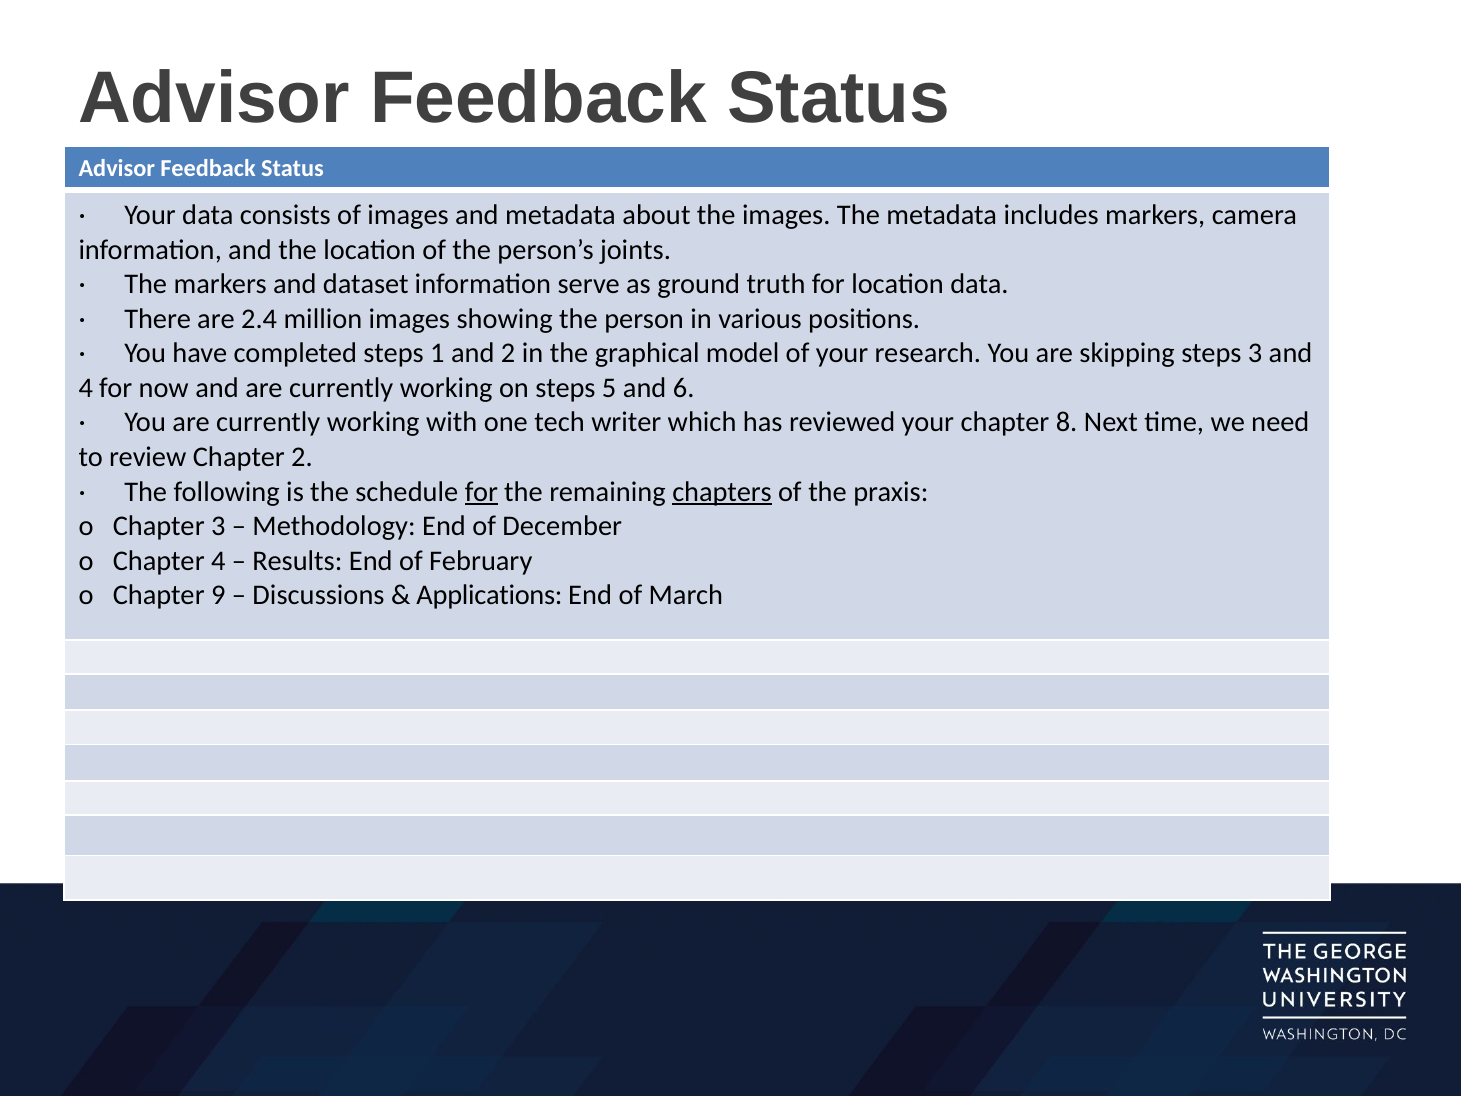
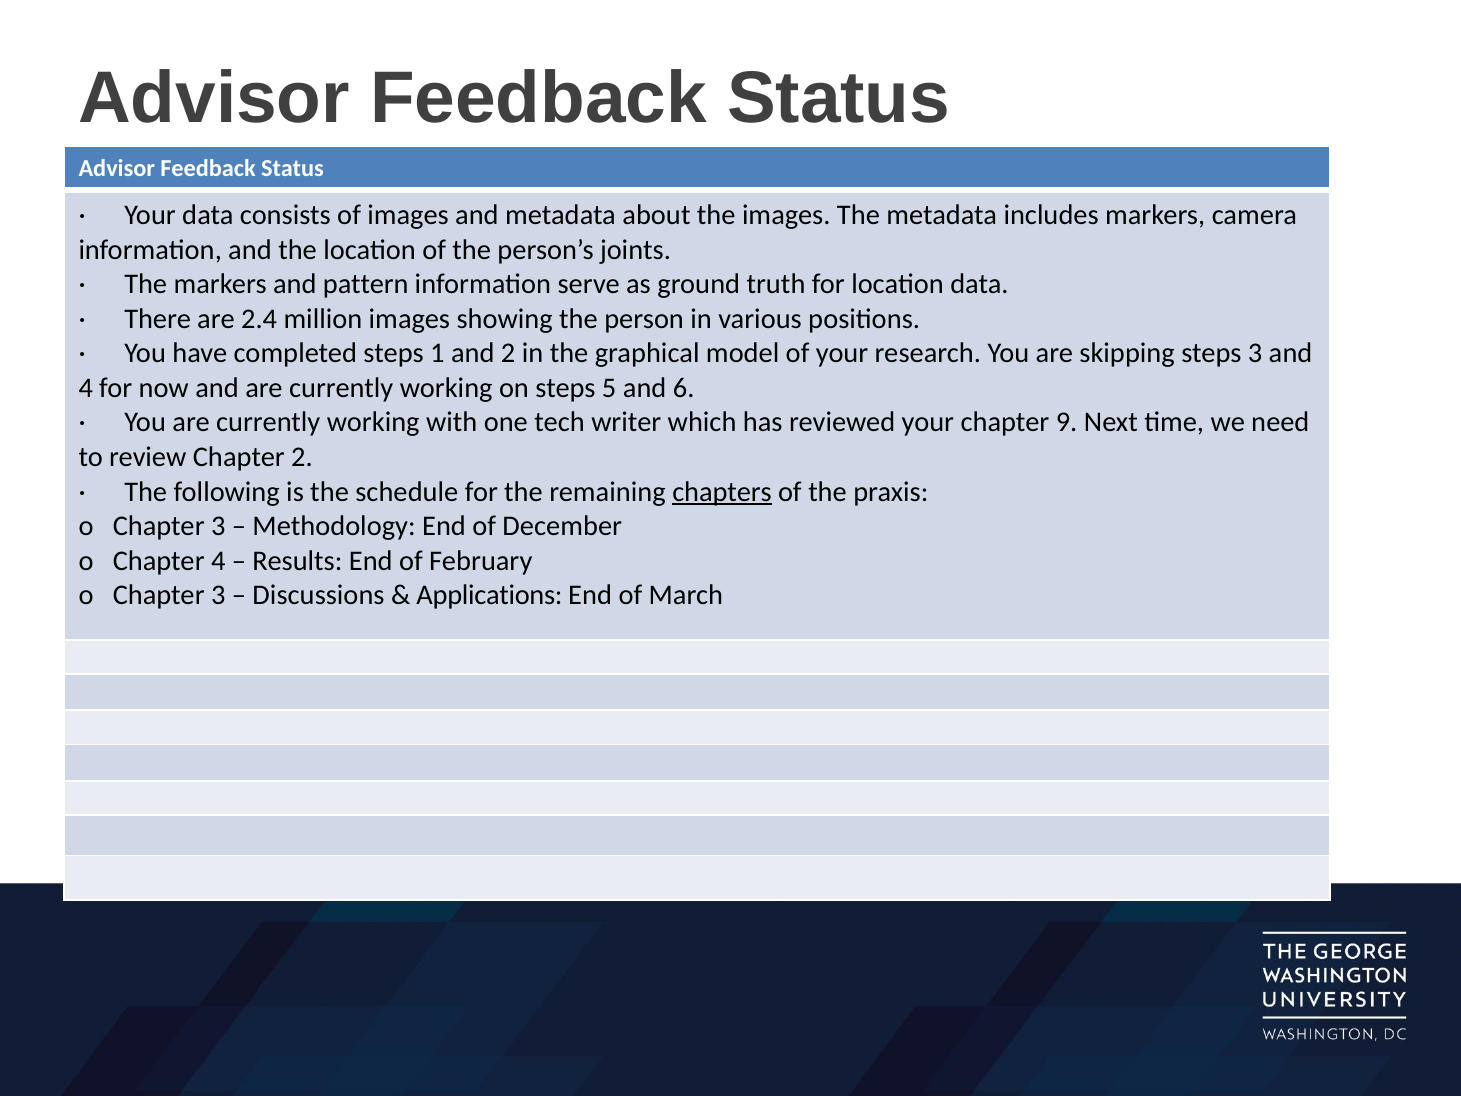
dataset: dataset -> pattern (366, 284)
8: 8 -> 9 (1067, 422)
for underline: present -> none (481, 492)
9: 9 -> 3 (218, 595)
